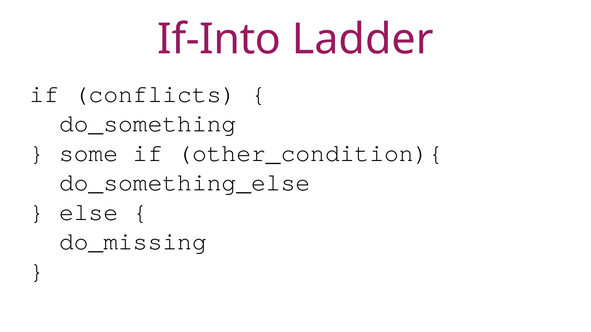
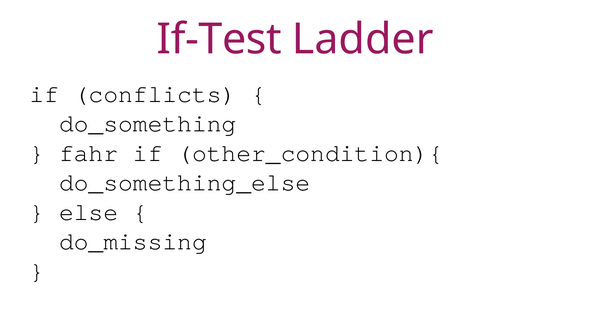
If-Into: If-Into -> If-Test (219, 39)
some: some -> fahr (89, 153)
